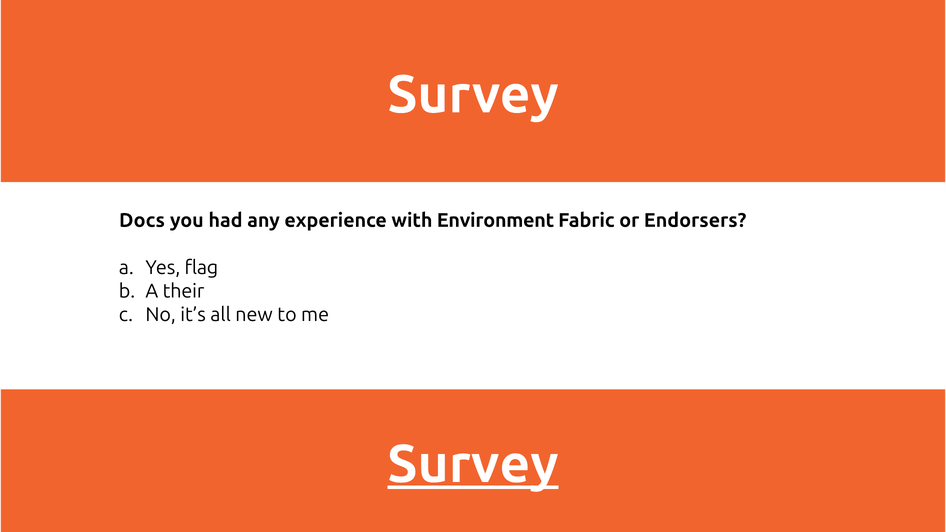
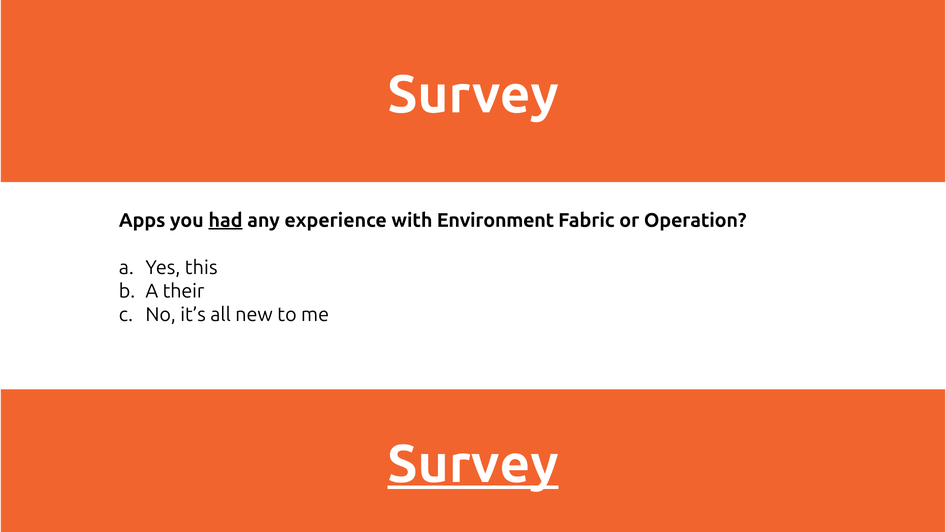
Docs: Docs -> Apps (142, 220)
had underline: none -> present (225, 220)
Endorsers: Endorsers -> Operation (695, 220)
flag: flag -> this (201, 268)
